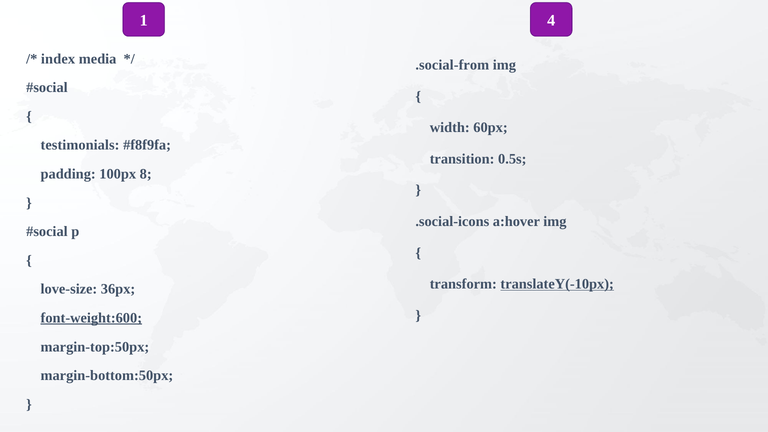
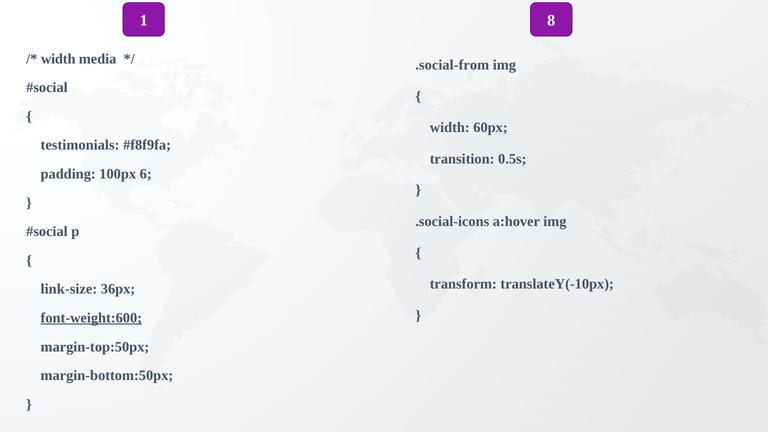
4: 4 -> 8 (551, 20)
index: index -> width (58, 59)
8: 8 -> 6 (146, 174)
translateY(-10px underline: present -> none (557, 284)
love-size: love-size -> link-size (69, 289)
